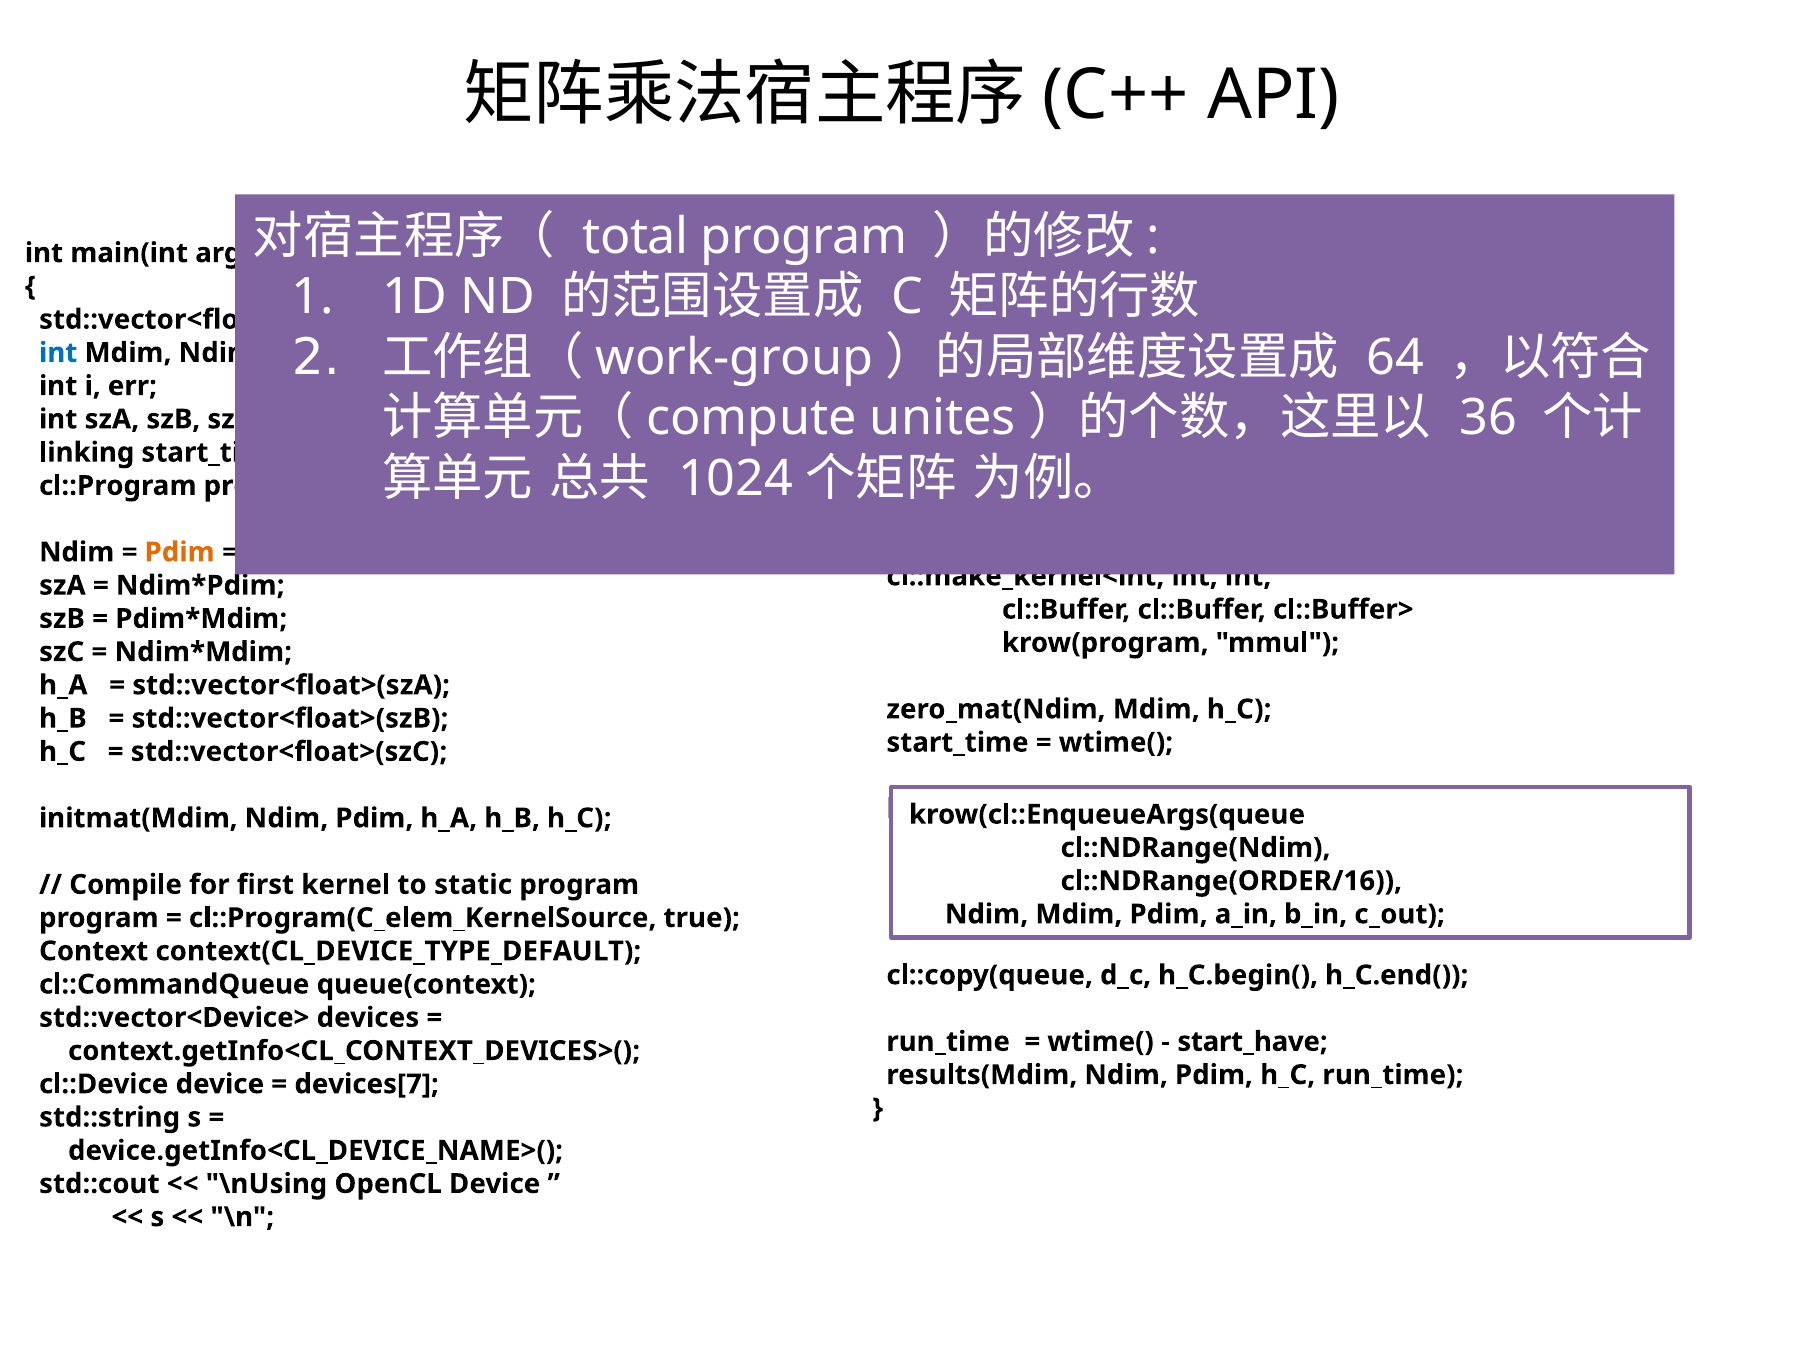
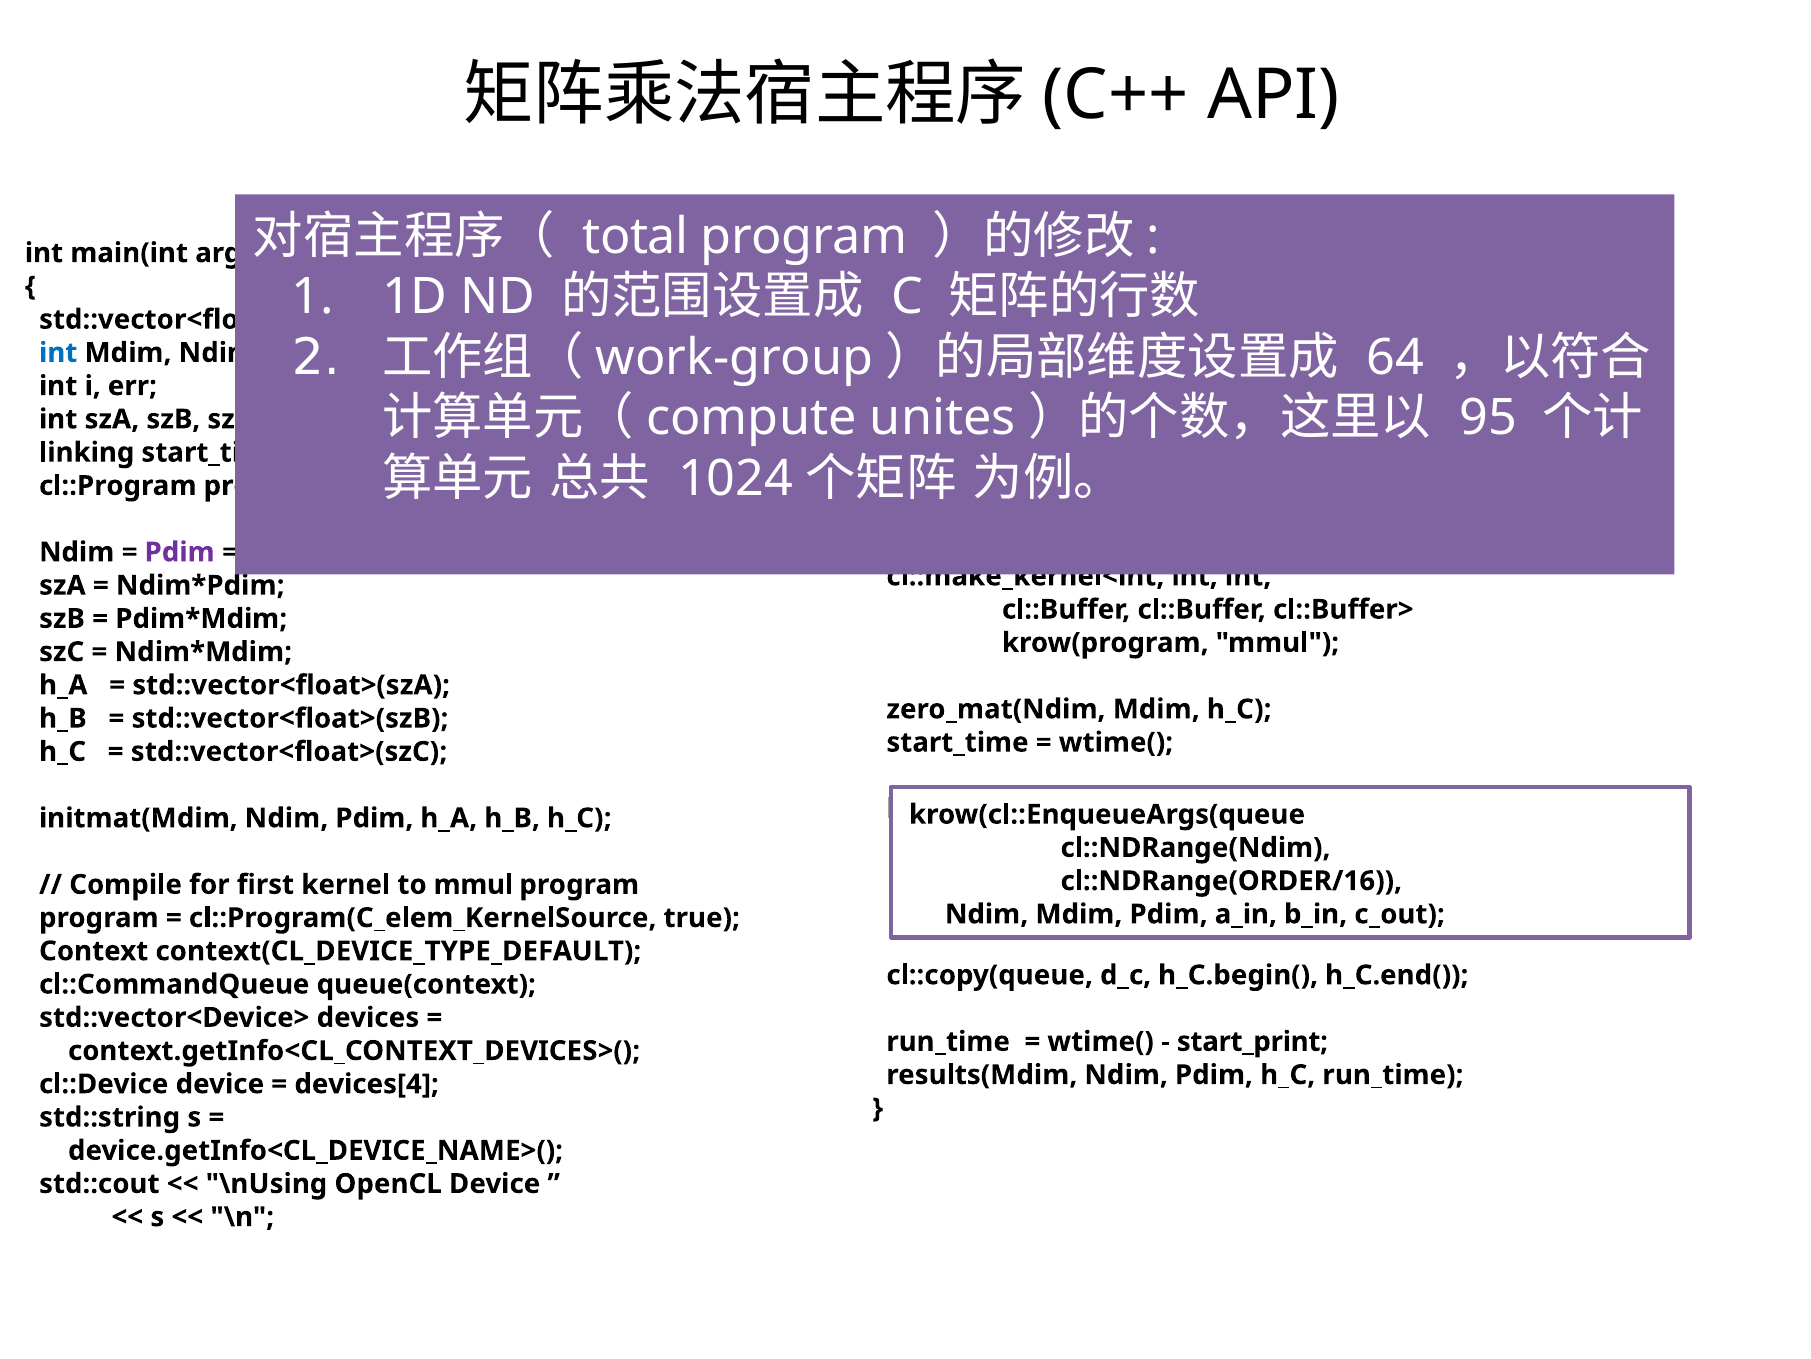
36: 36 -> 95 (1488, 418)
Pdim colour: orange -> purple (180, 552)
to static: static -> mmul (473, 884)
start_have: start_have -> start_print (1252, 1041)
devices[7: devices[7 -> devices[4 (367, 1084)
